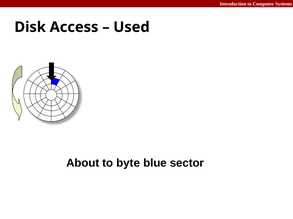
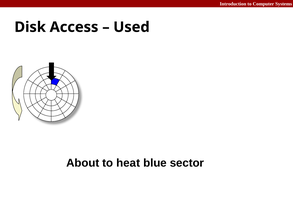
byte: byte -> heat (128, 163)
